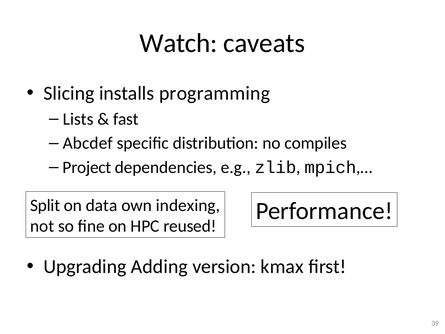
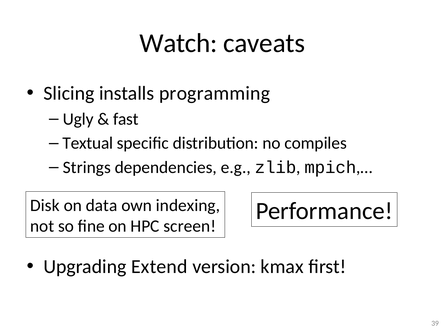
Lists: Lists -> Ugly (78, 119)
Abcdef: Abcdef -> Textual (88, 143)
Project: Project -> Strings (87, 167)
Split: Split -> Disk (45, 205)
reused: reused -> screen (190, 226)
Adding: Adding -> Extend (159, 267)
